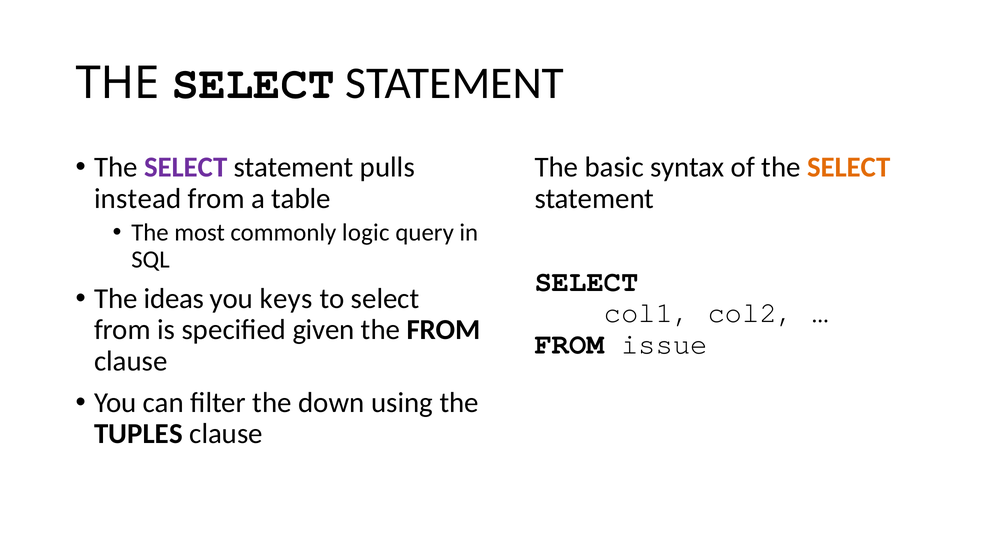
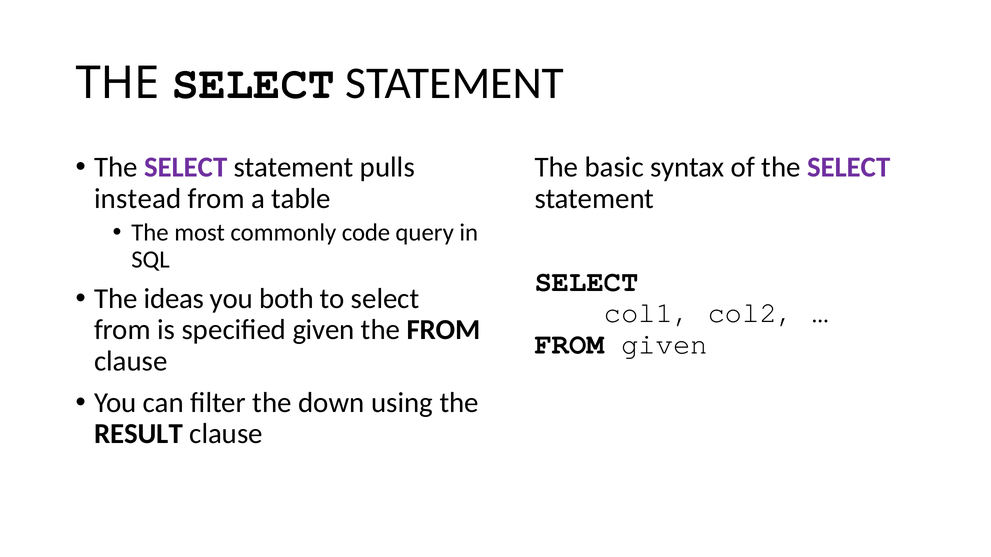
SELECT colour: orange -> purple (849, 168)
logic: logic -> code (366, 233)
keys: keys -> both (287, 299)
FROM issue: issue -> given (664, 344)
TUPLES: TUPLES -> RESULT (139, 434)
